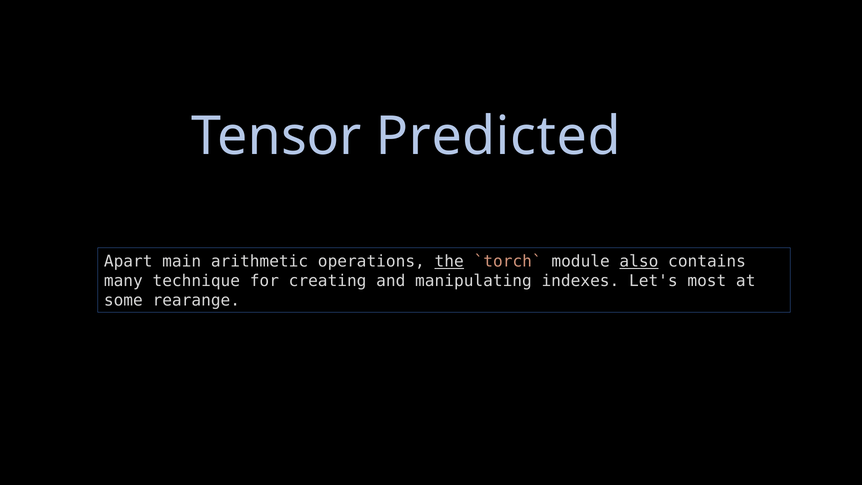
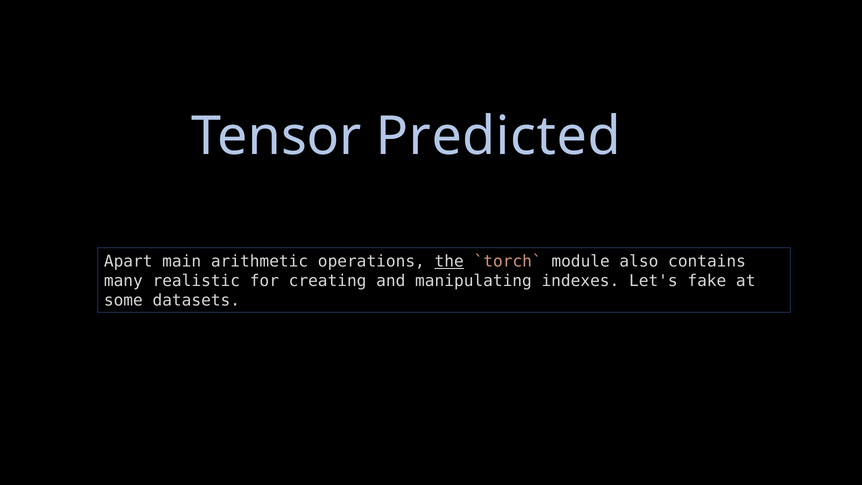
also underline: present -> none (639, 262)
technique: technique -> realistic (196, 281)
most: most -> fake (707, 281)
rearange: rearange -> datasets (196, 300)
